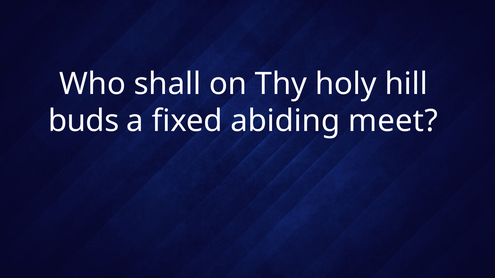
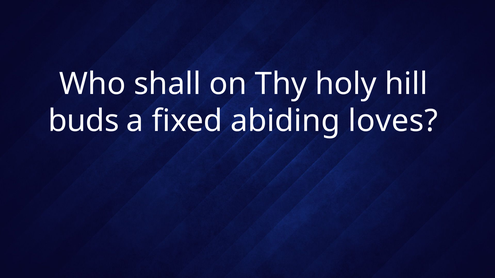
meet: meet -> loves (393, 121)
